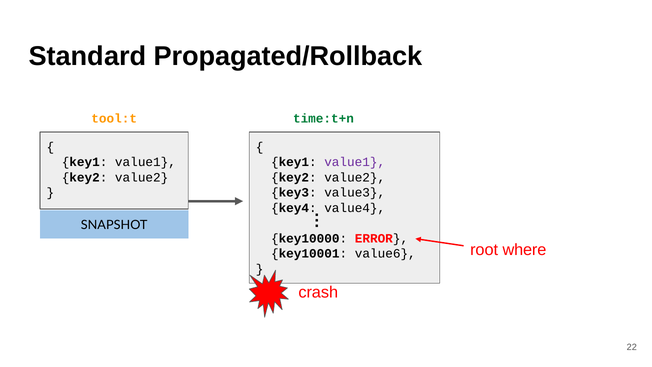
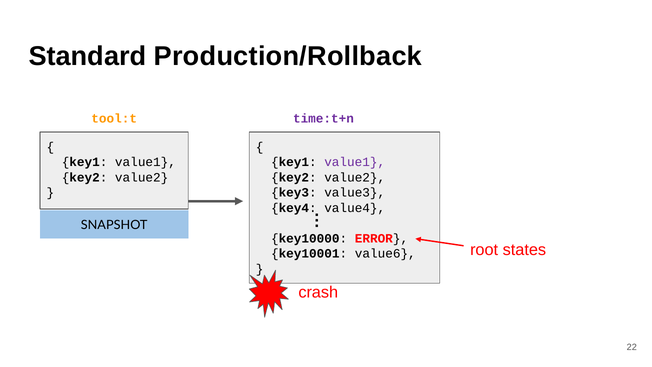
Propagated/Rollback: Propagated/Rollback -> Production/Rollback (288, 56)
time:t+n colour: green -> purple (323, 118)
where: where -> states (524, 250)
